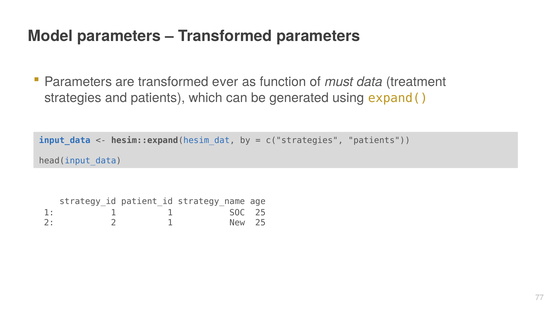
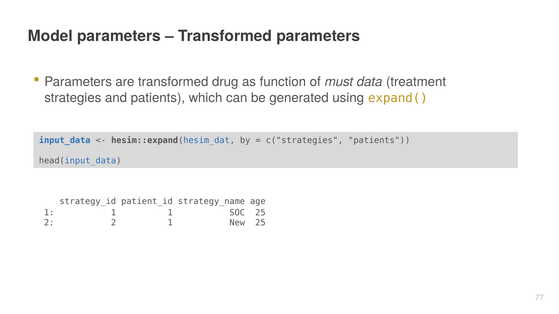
ever: ever -> drug (225, 82)
